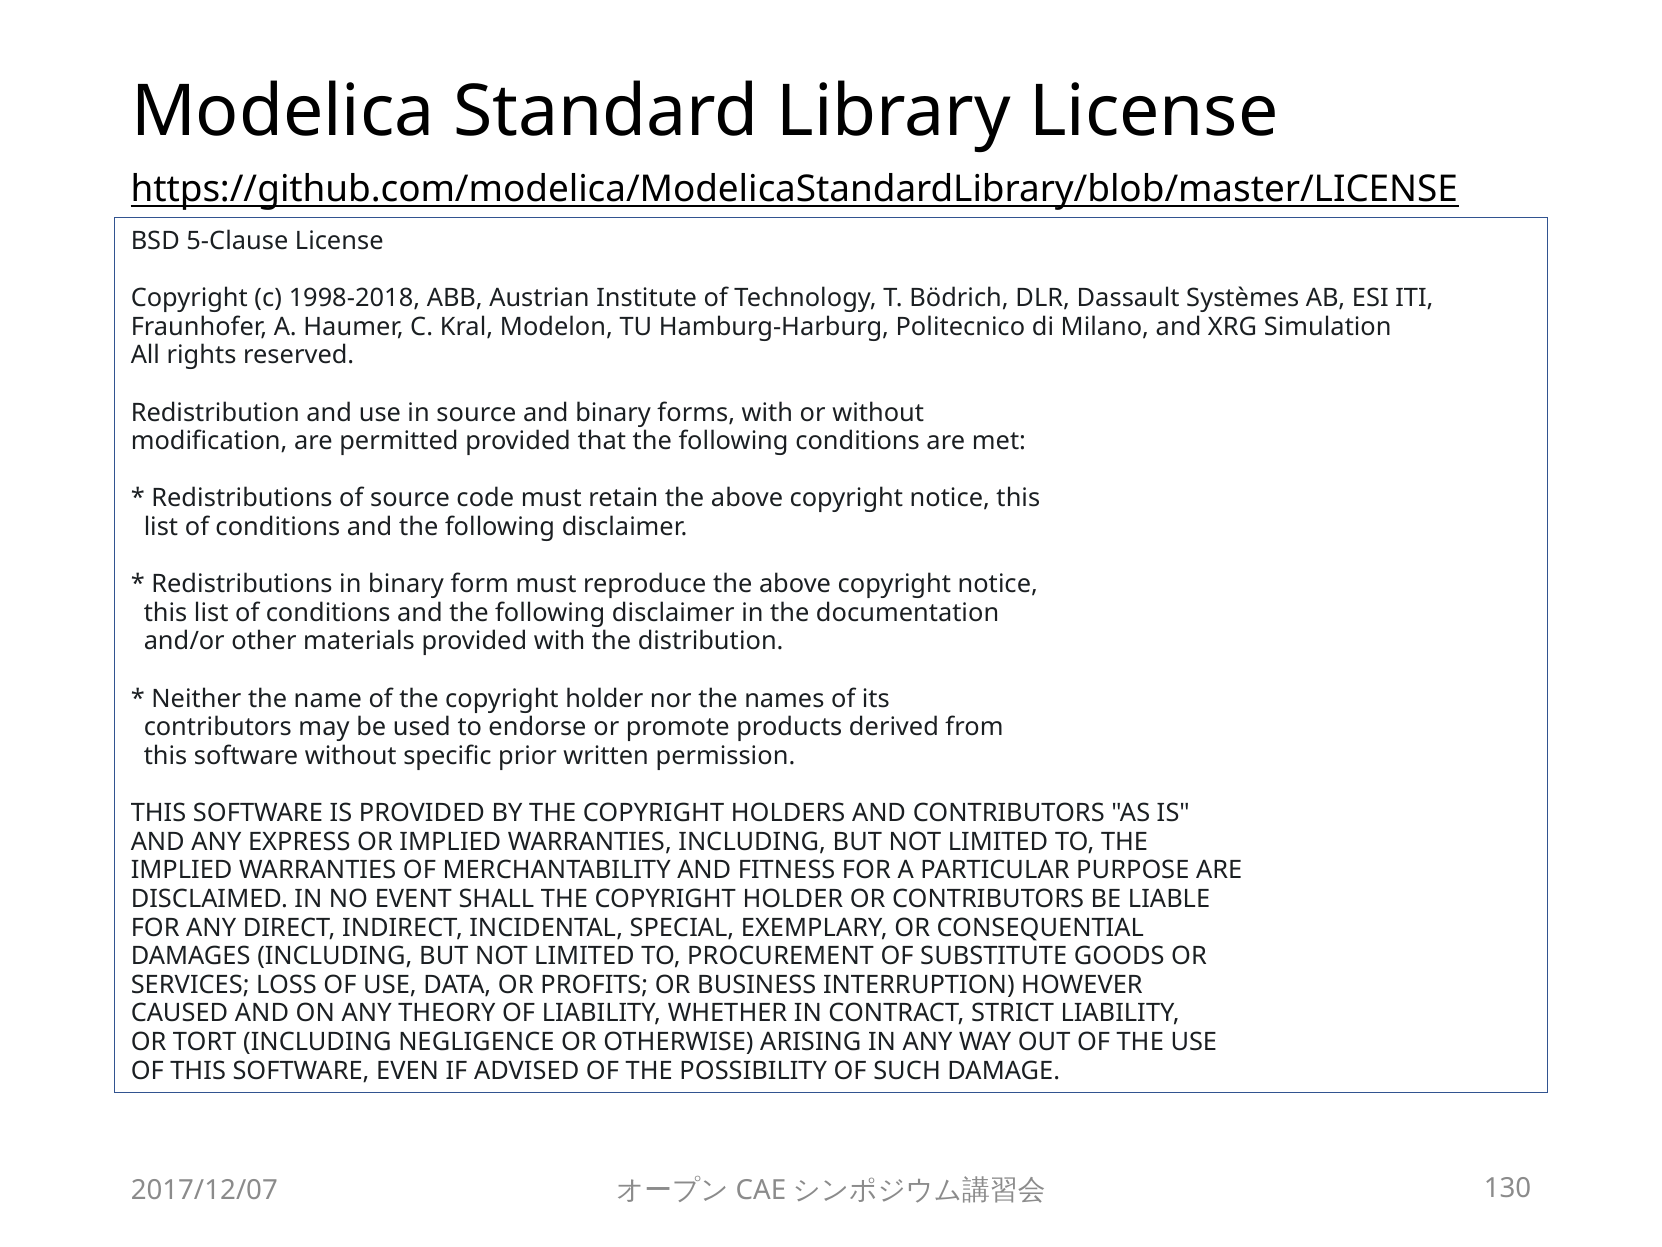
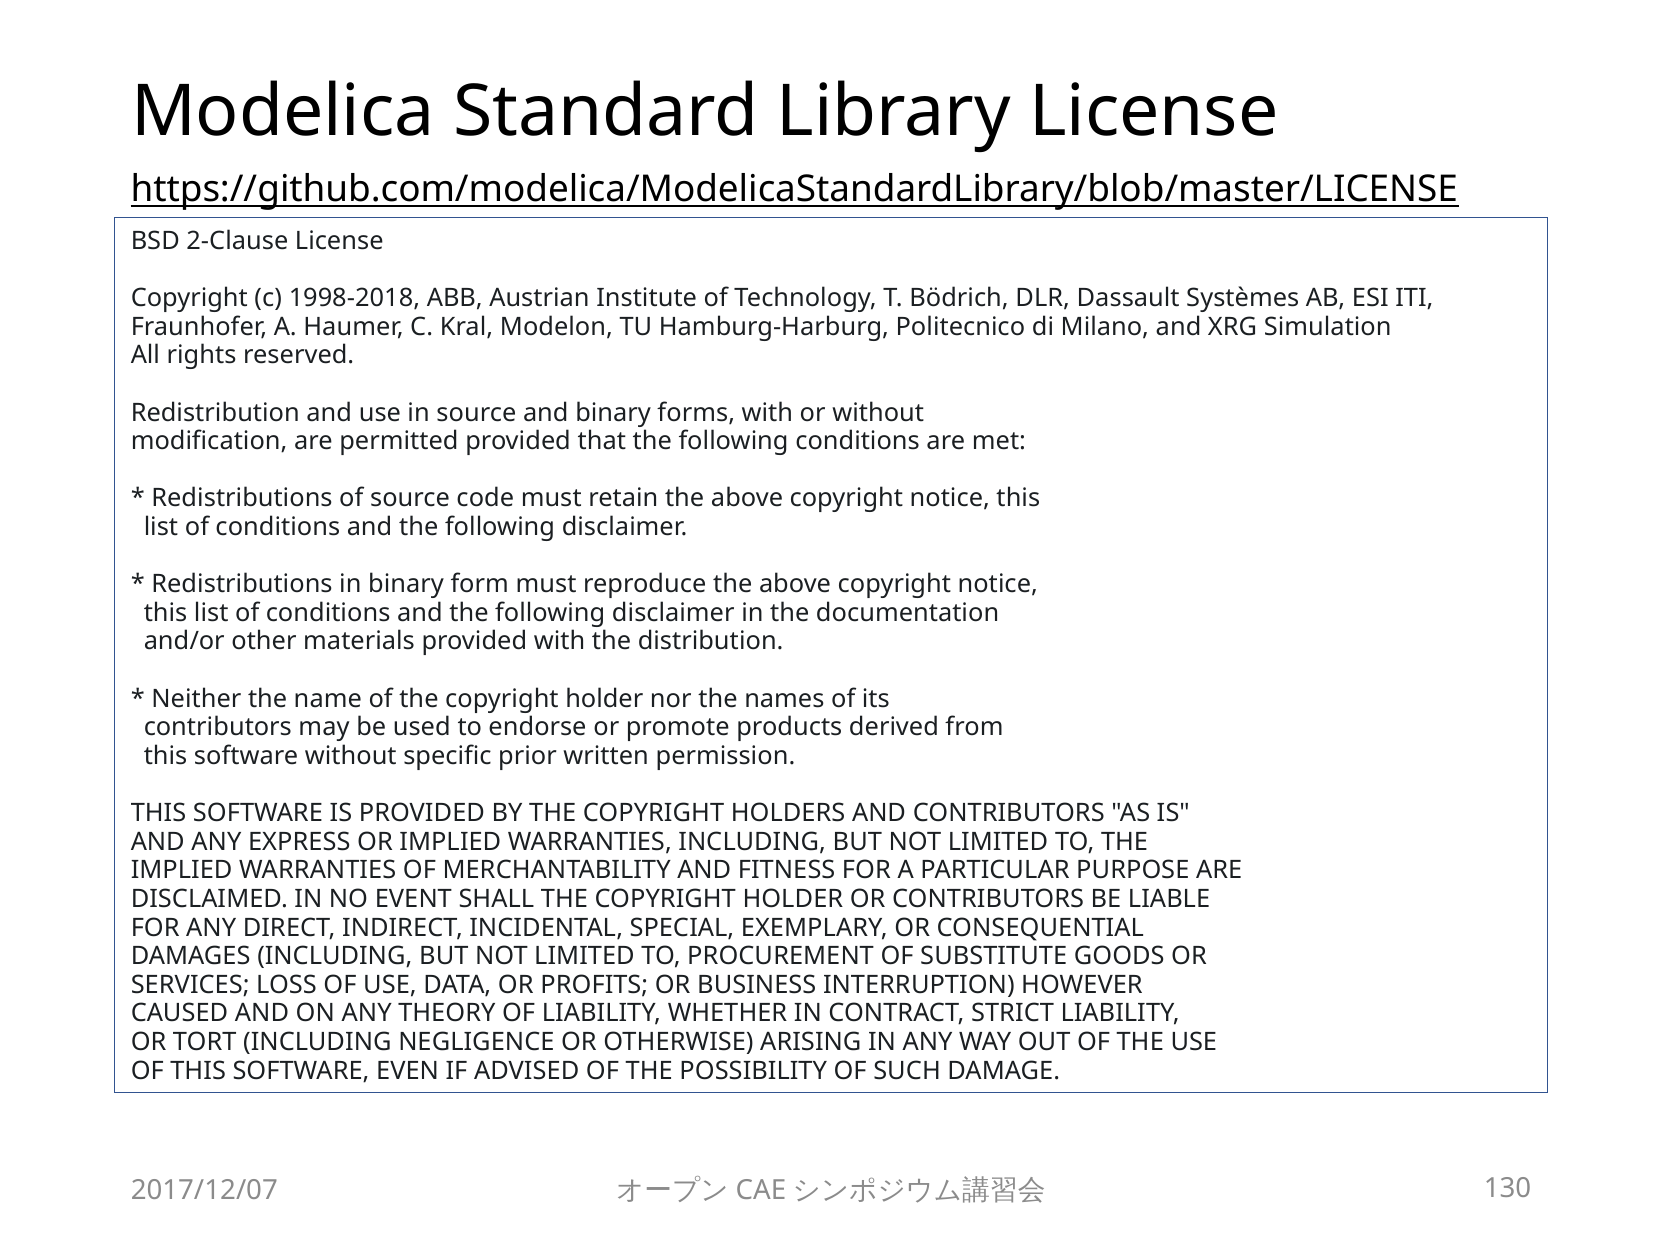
5-Clause: 5-Clause -> 2-Clause (237, 241)
